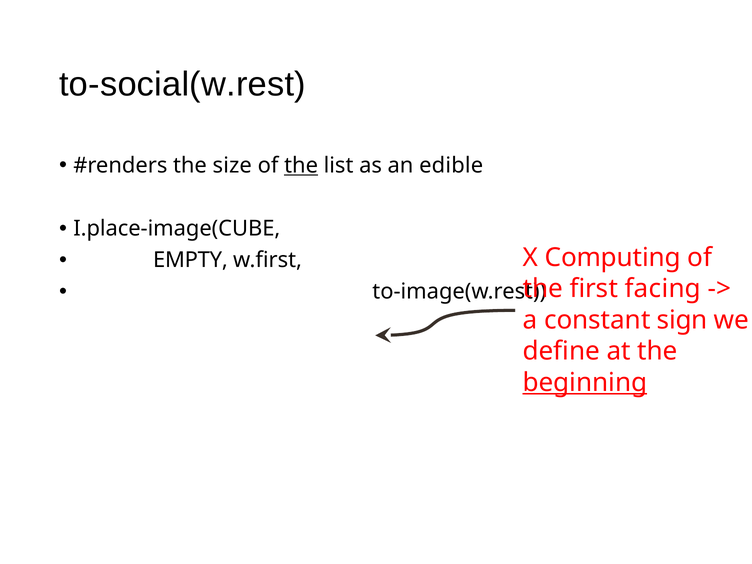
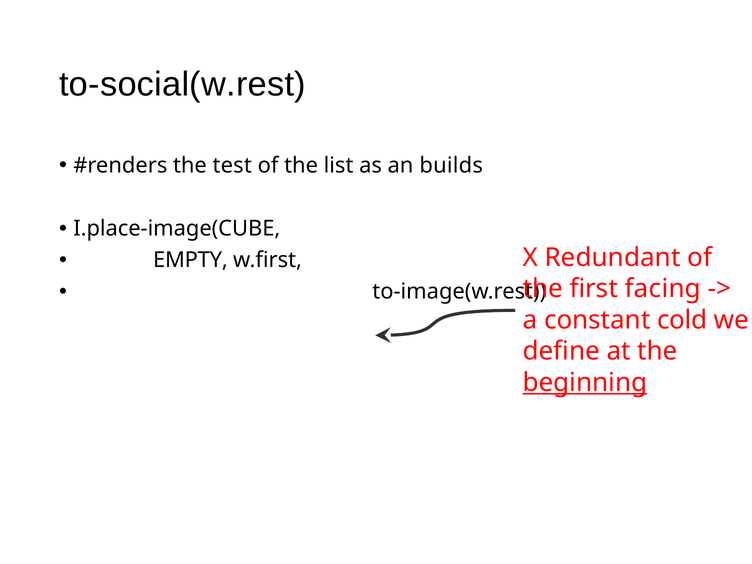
size: size -> test (232, 166)
the underline: present -> none (301, 166)
edible: edible -> builds (451, 166)
Computing: Computing -> Redundant (613, 257)
sign: sign -> cold (682, 320)
